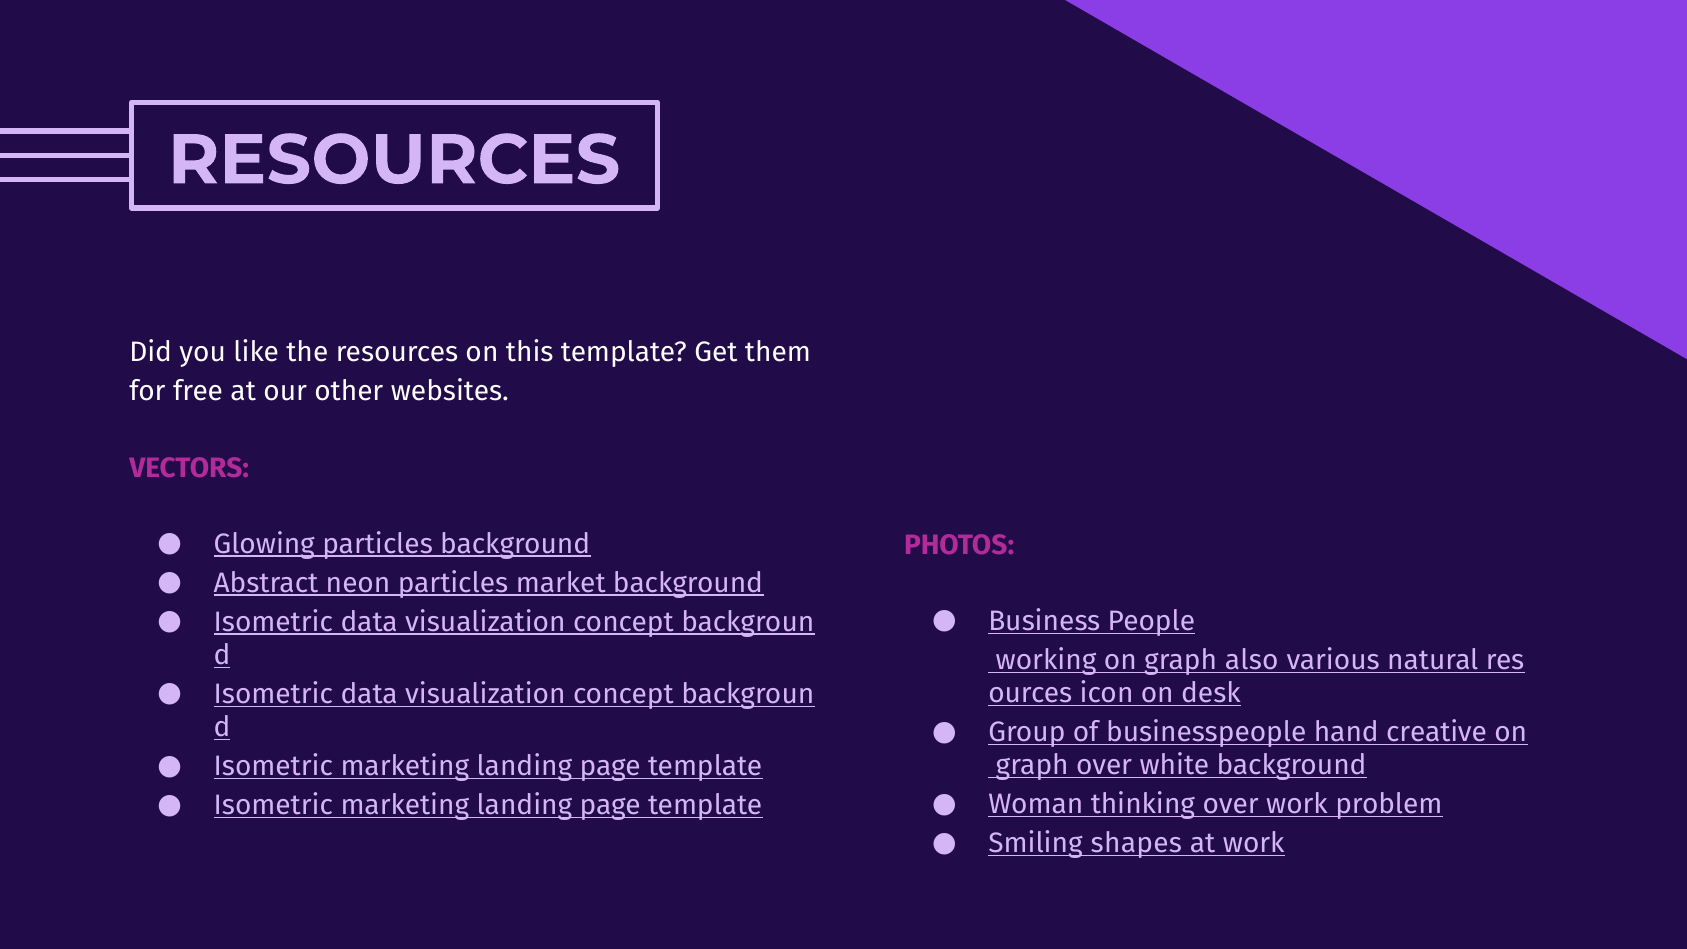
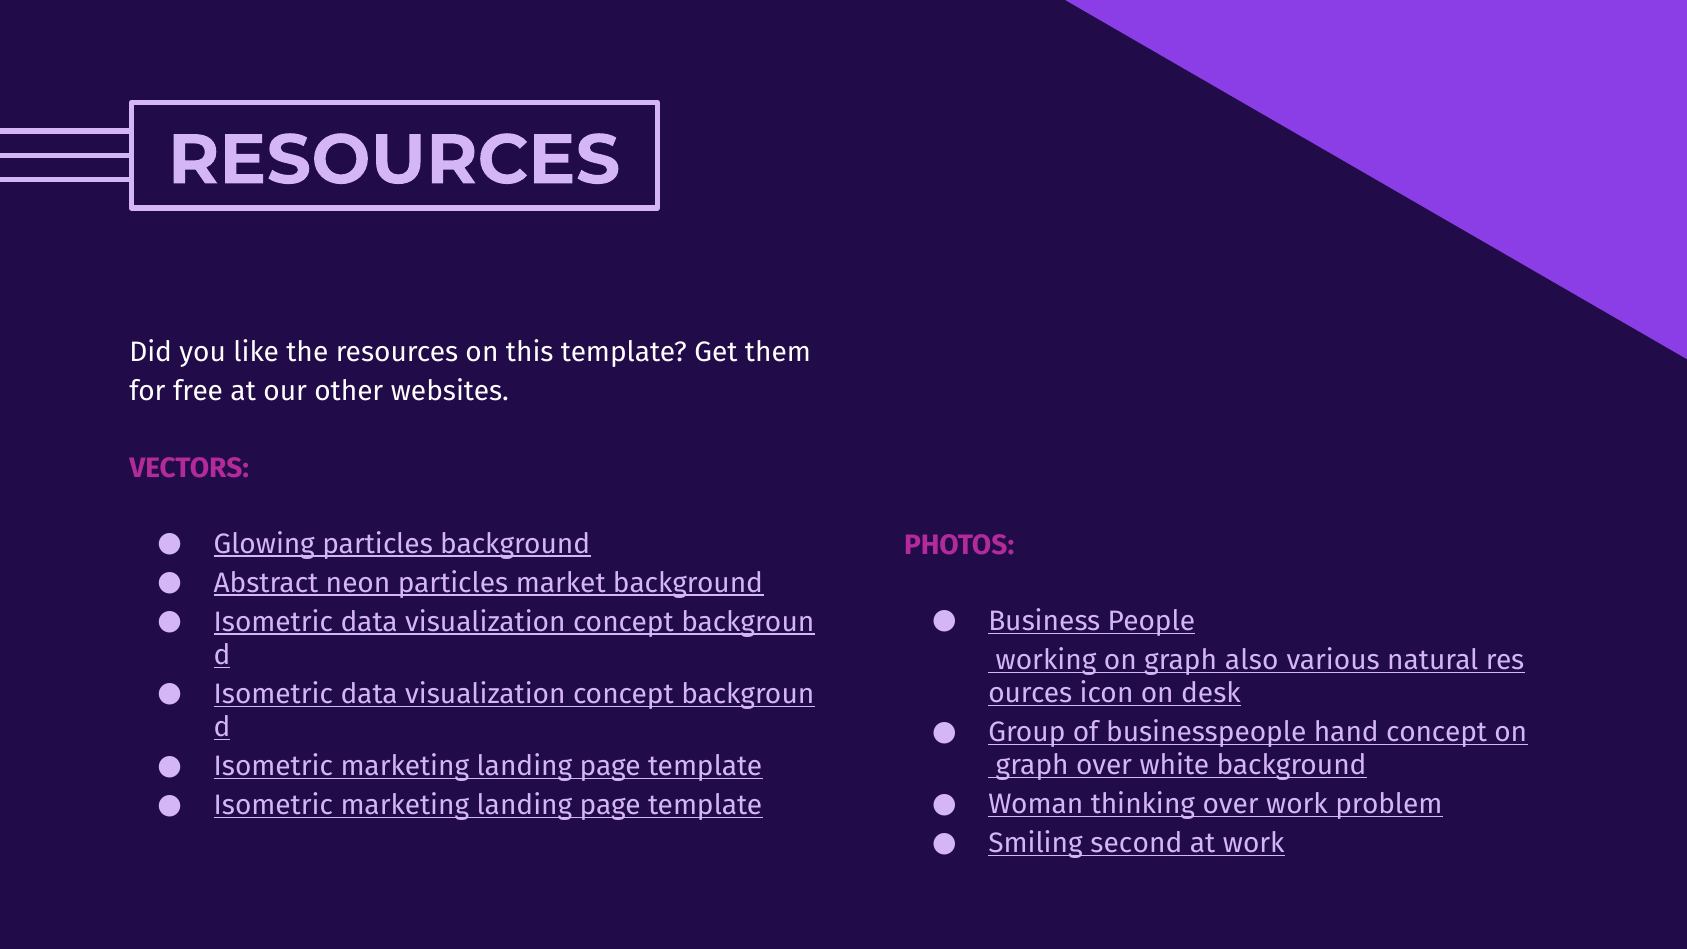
hand creative: creative -> concept (1437, 732)
shapes: shapes -> second (1136, 844)
